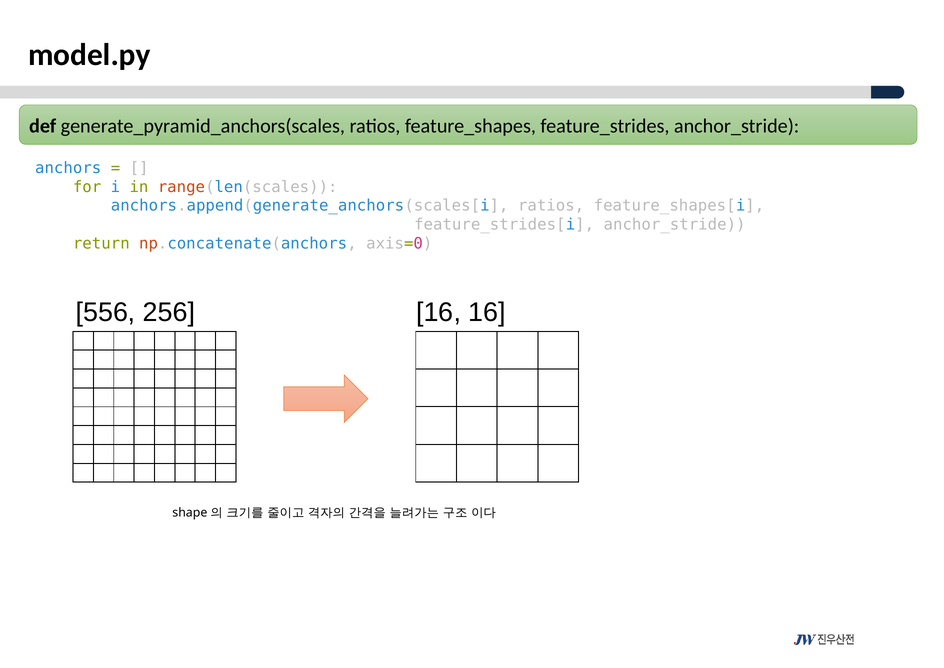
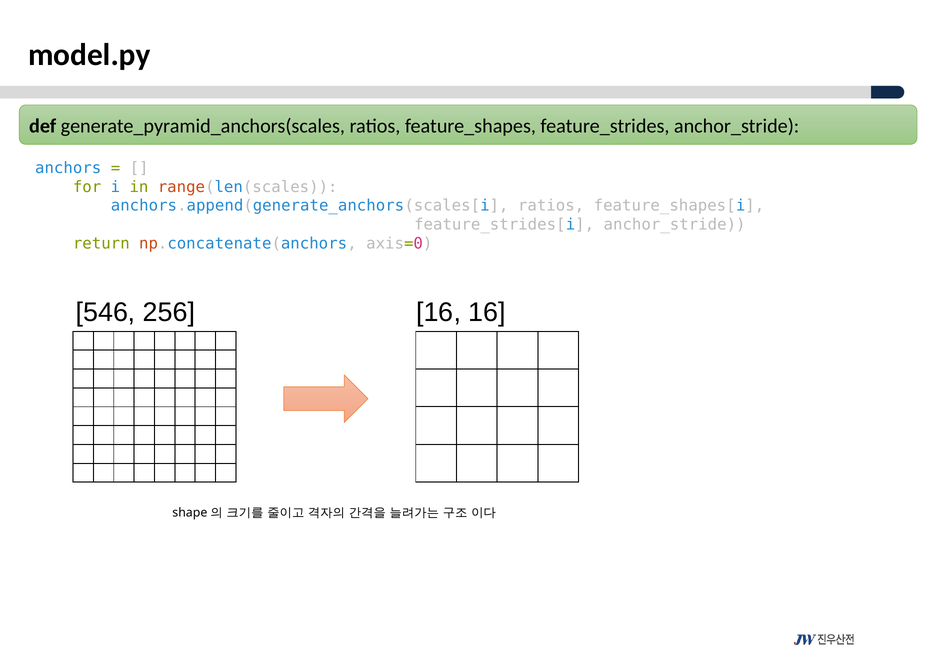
556: 556 -> 546 (106, 312)
